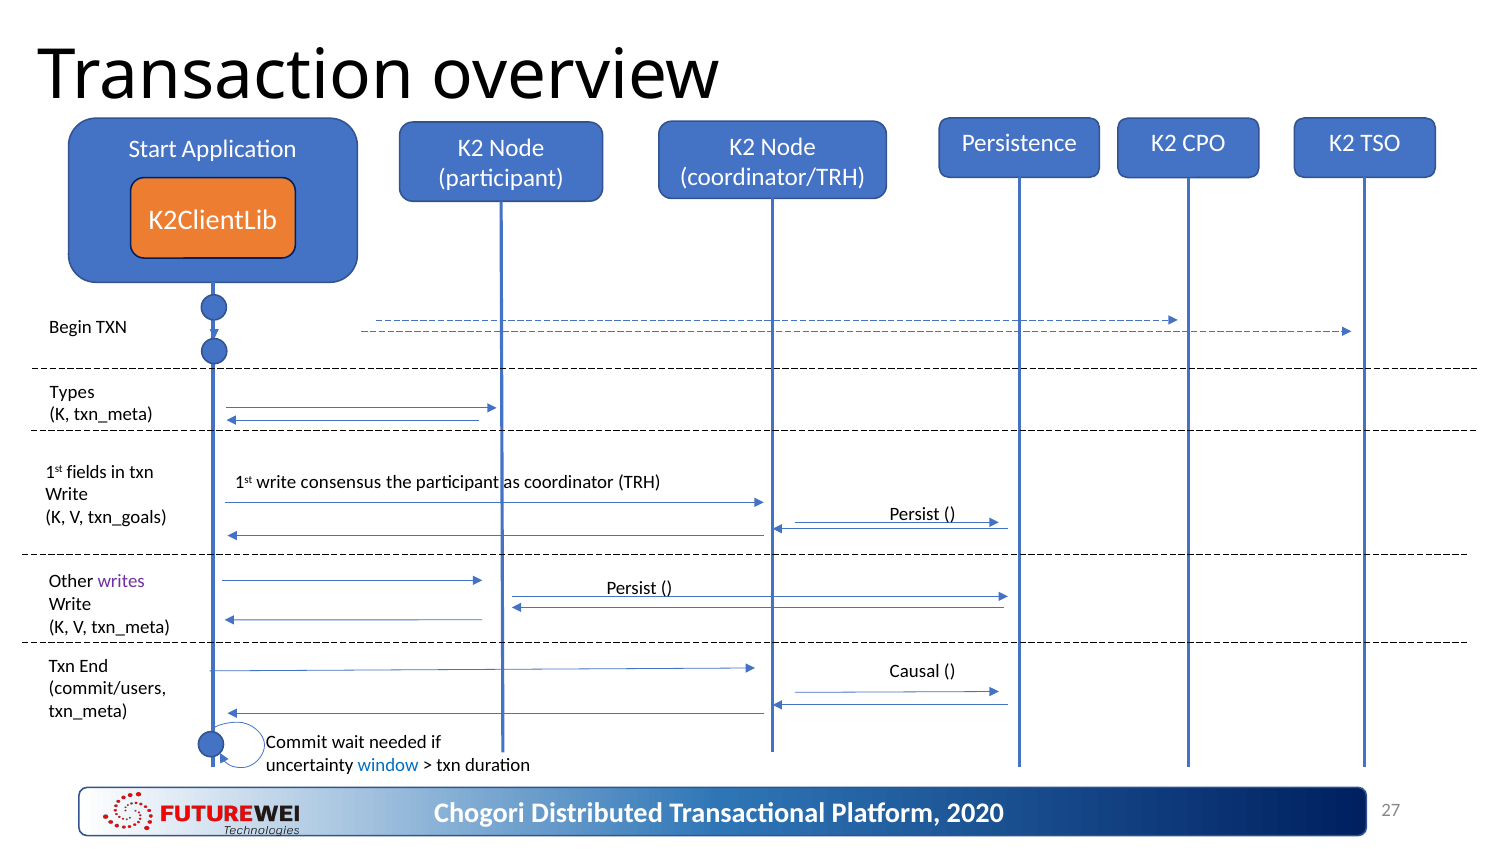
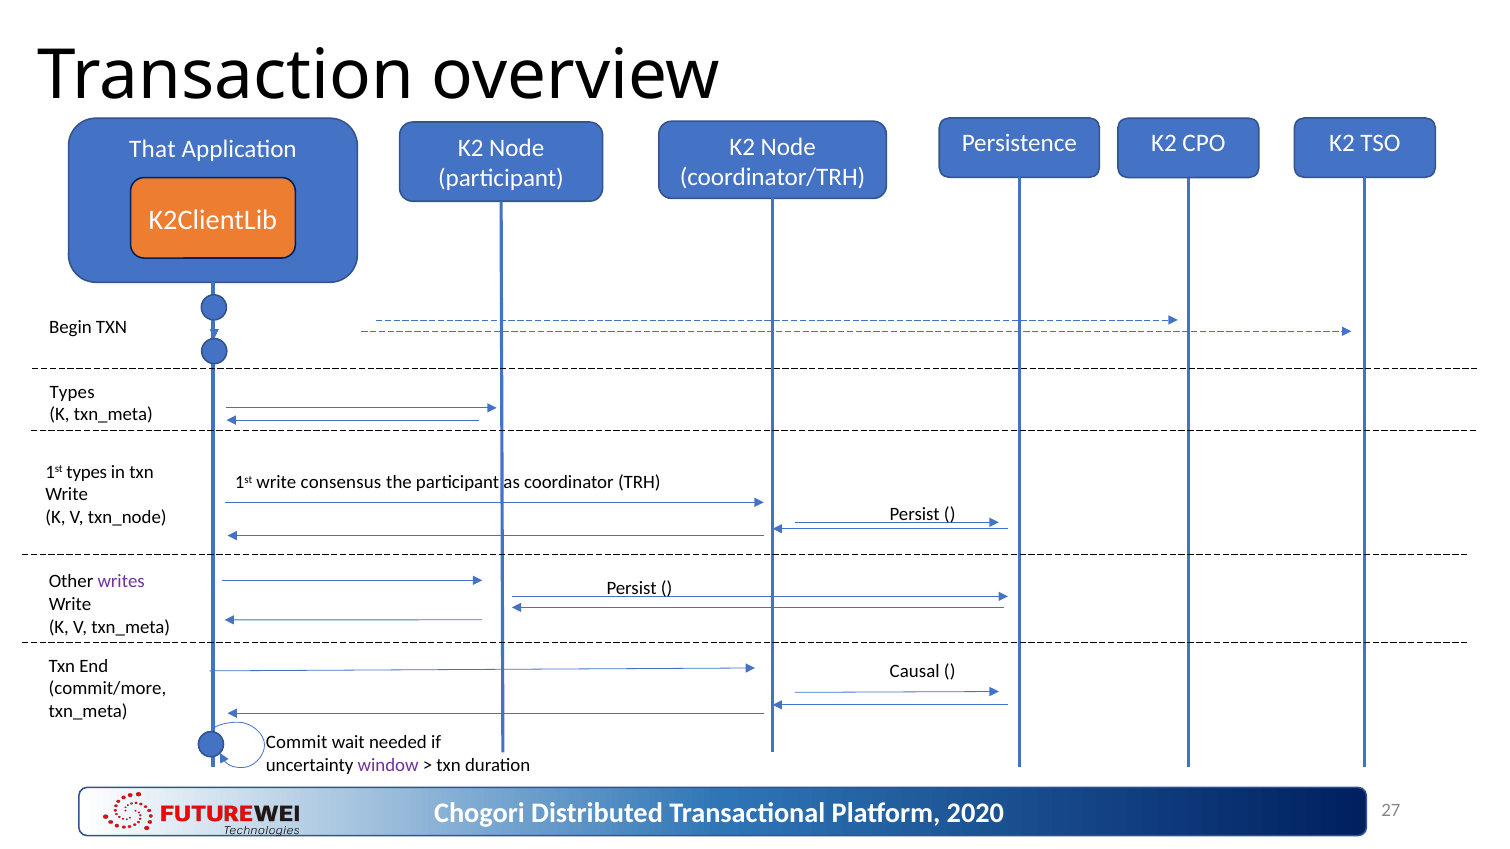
Start: Start -> That (152, 149)
1st fields: fields -> types (87, 472)
txn_goals: txn_goals -> txn_node (127, 518)
commit/users: commit/users -> commit/more (107, 689)
window colour: blue -> purple (388, 765)
